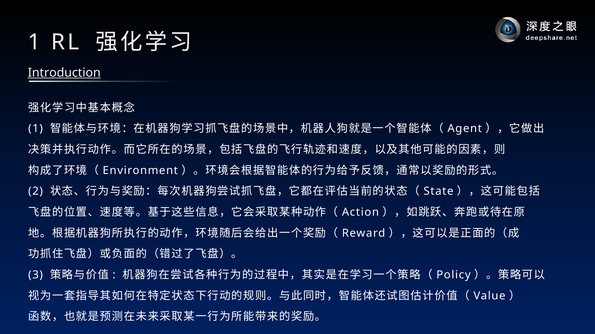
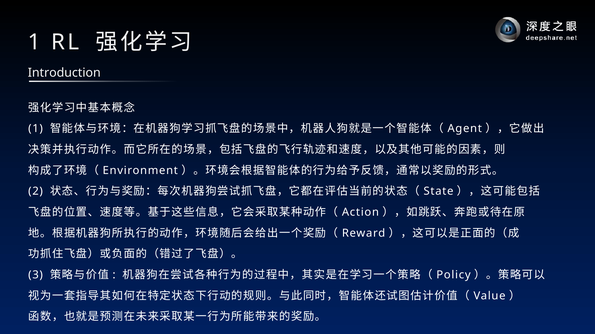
Introduction underline: present -> none (64, 73)
